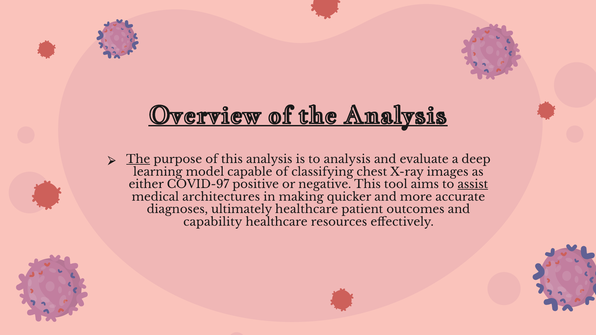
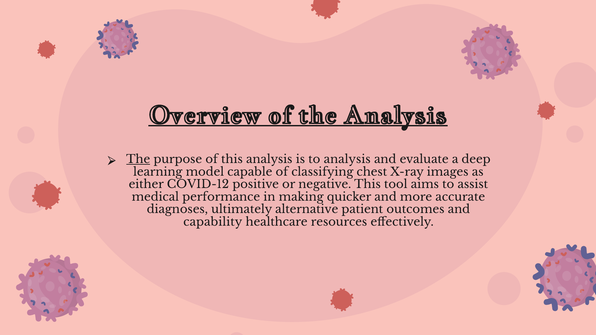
COVID-97: COVID-97 -> COVID-12 (198, 185)
assist underline: present -> none (473, 185)
architectures: architectures -> performance (221, 197)
ultimately healthcare: healthcare -> alternative (307, 210)
